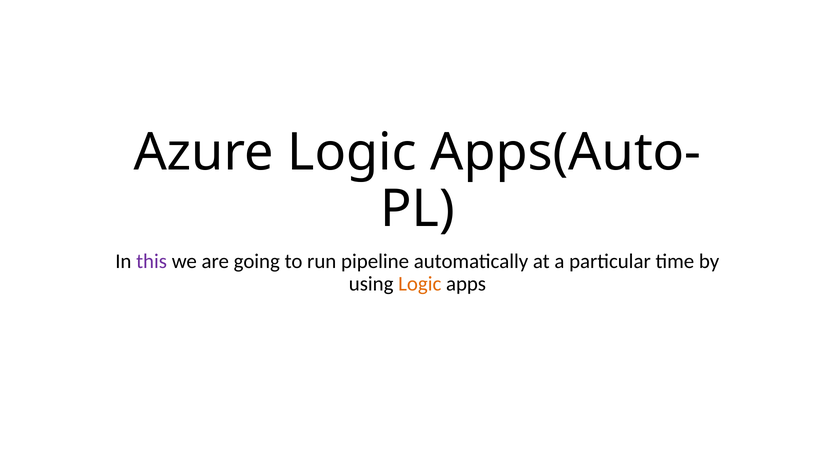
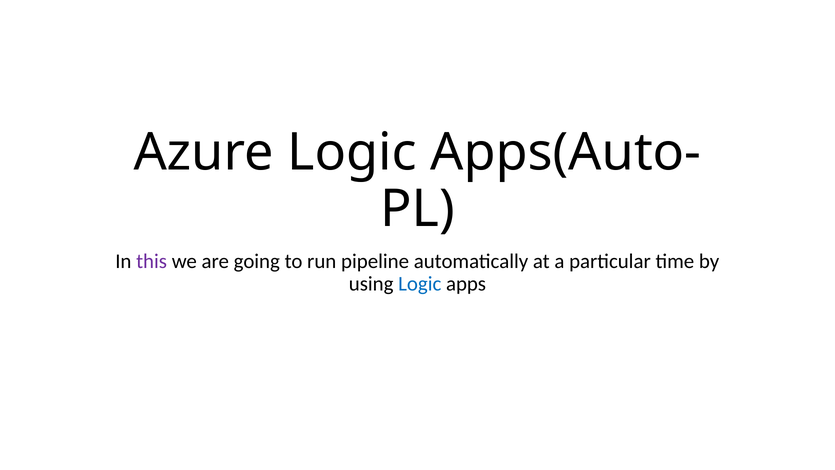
Logic colour: orange -> blue (420, 284)
